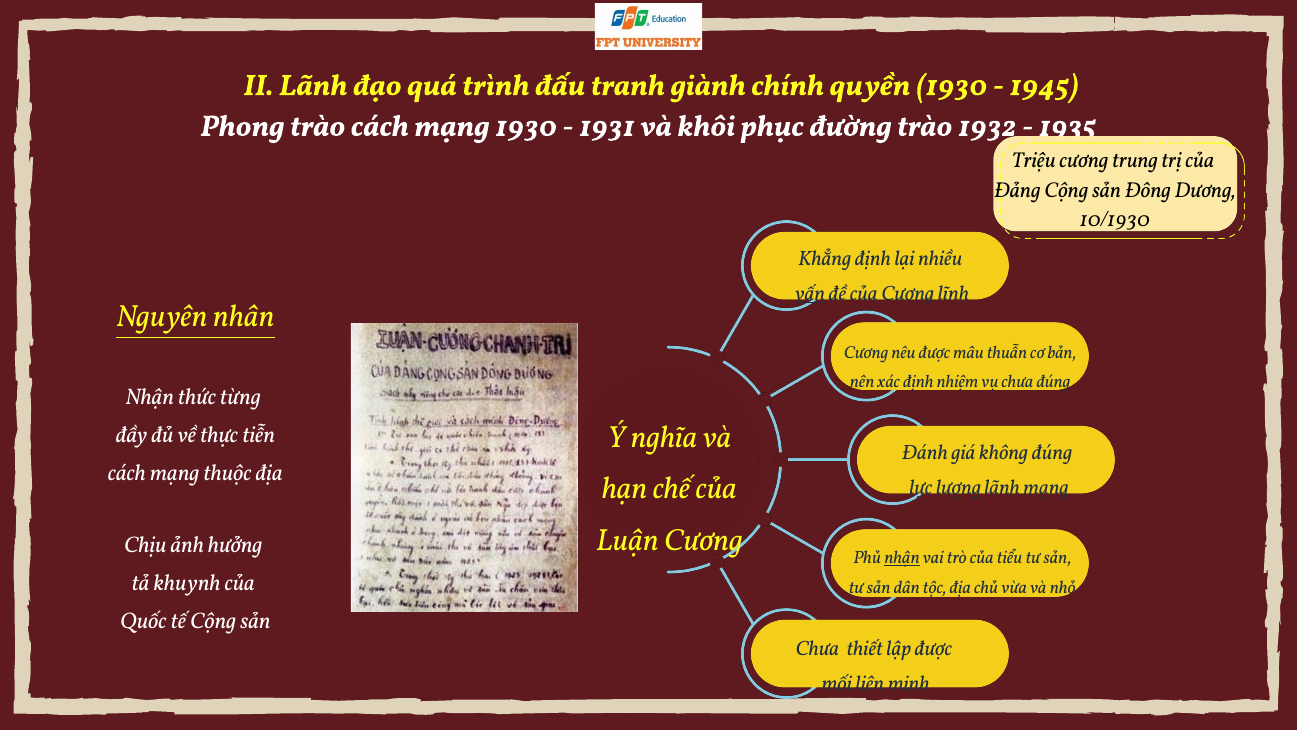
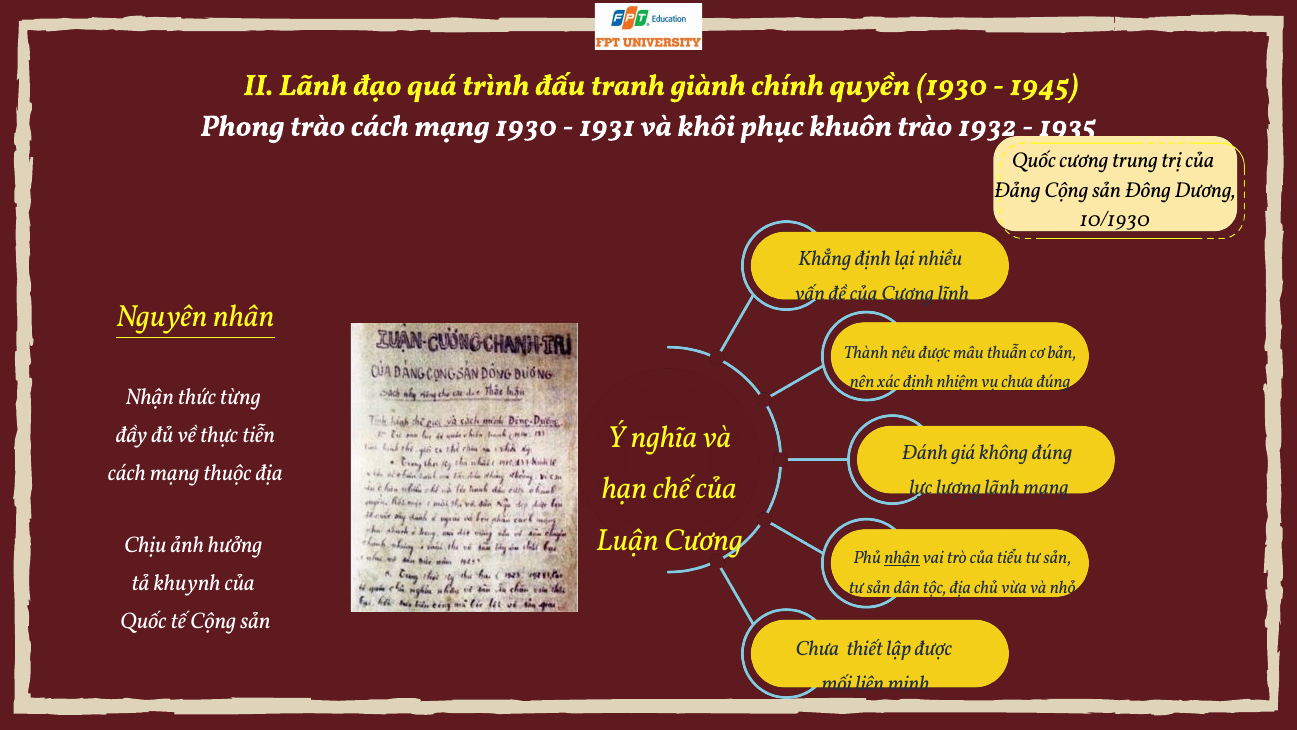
đường: đường -> khuôn (851, 126)
Triệu: Triệu -> Quốc (1034, 160)
vấn underline: present -> none (810, 293)
Cương: Cương -> Thành (866, 352)
